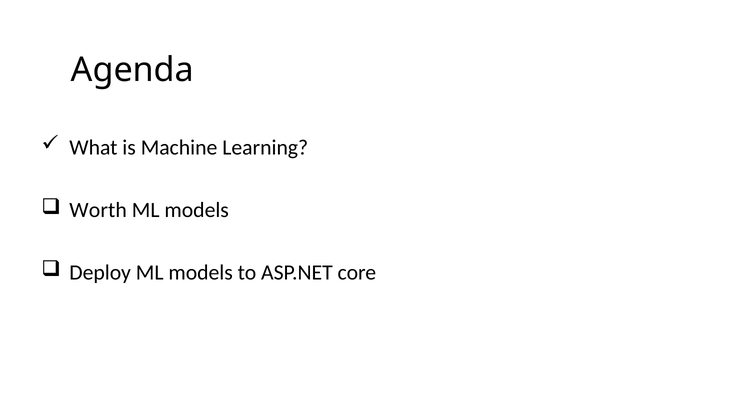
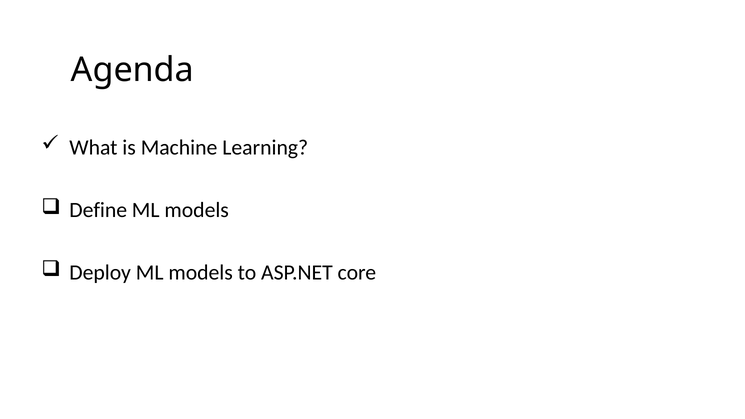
Worth: Worth -> Define (98, 210)
